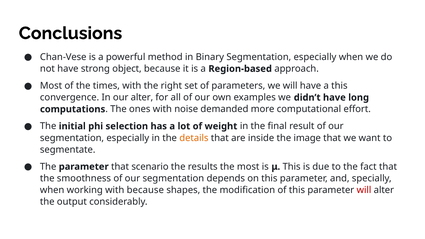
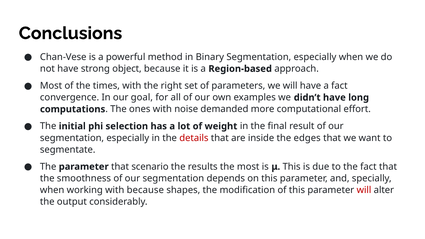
a this: this -> fact (339, 86)
our alter: alter -> goal (142, 98)
details colour: orange -> red (194, 138)
image: image -> edges (307, 138)
